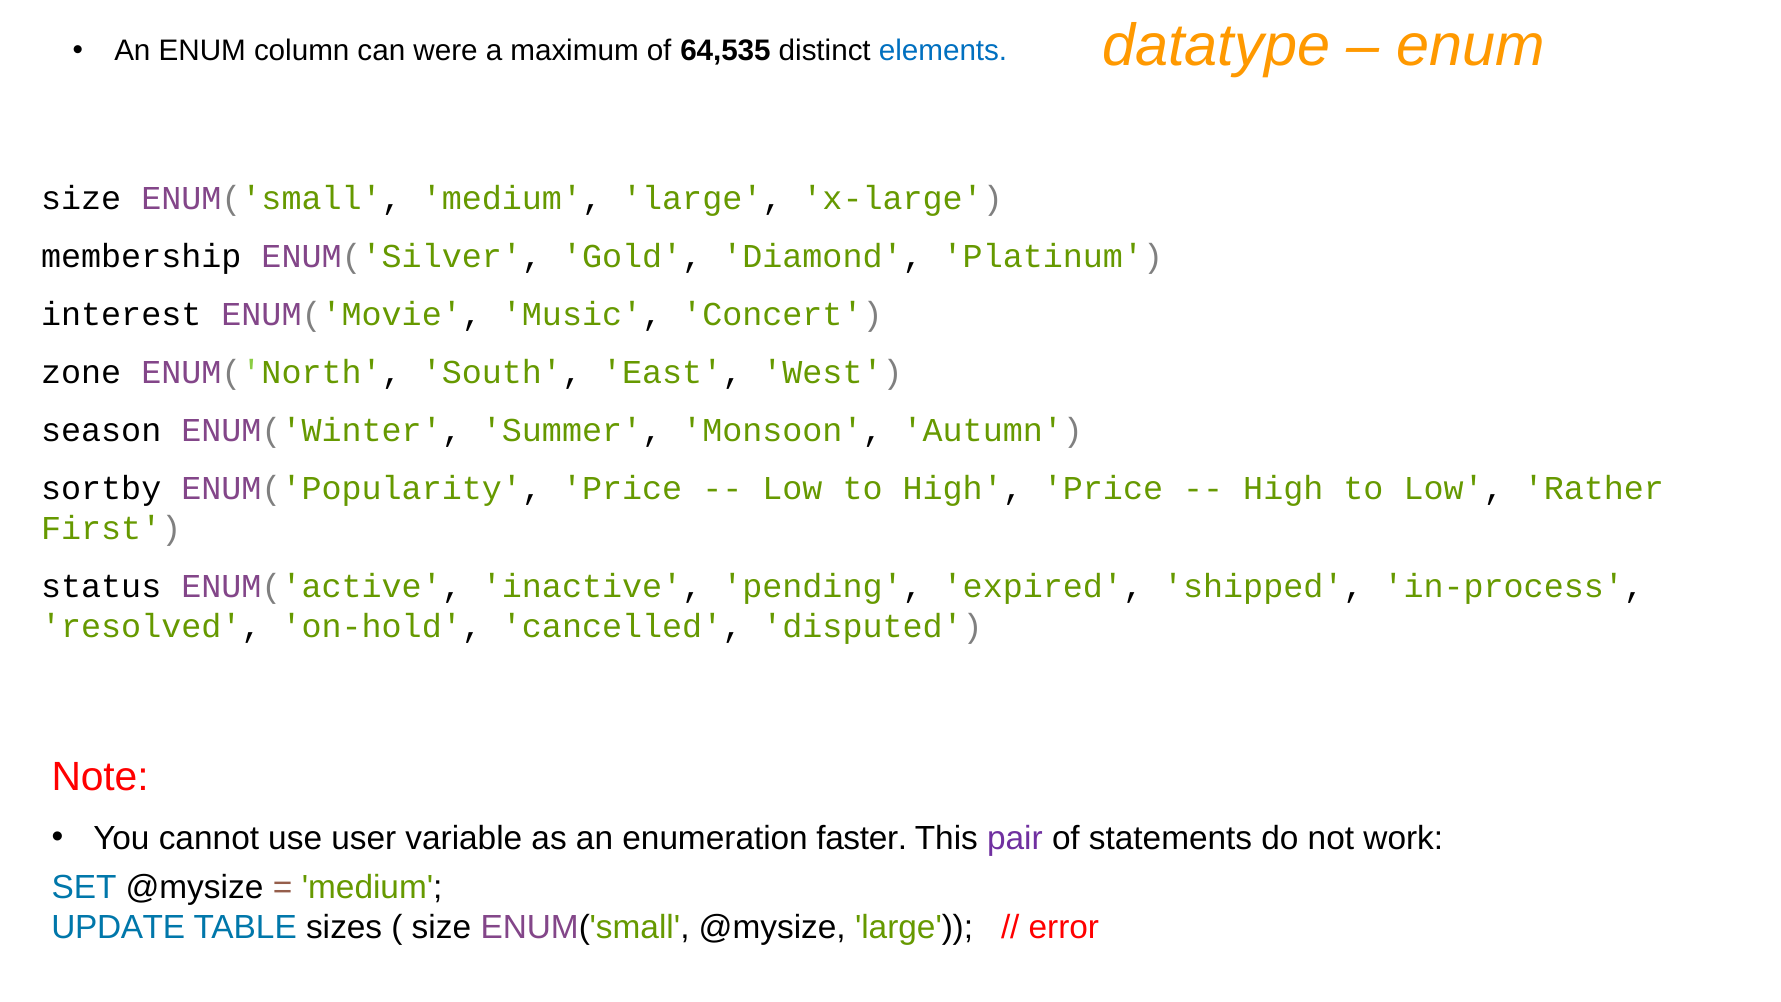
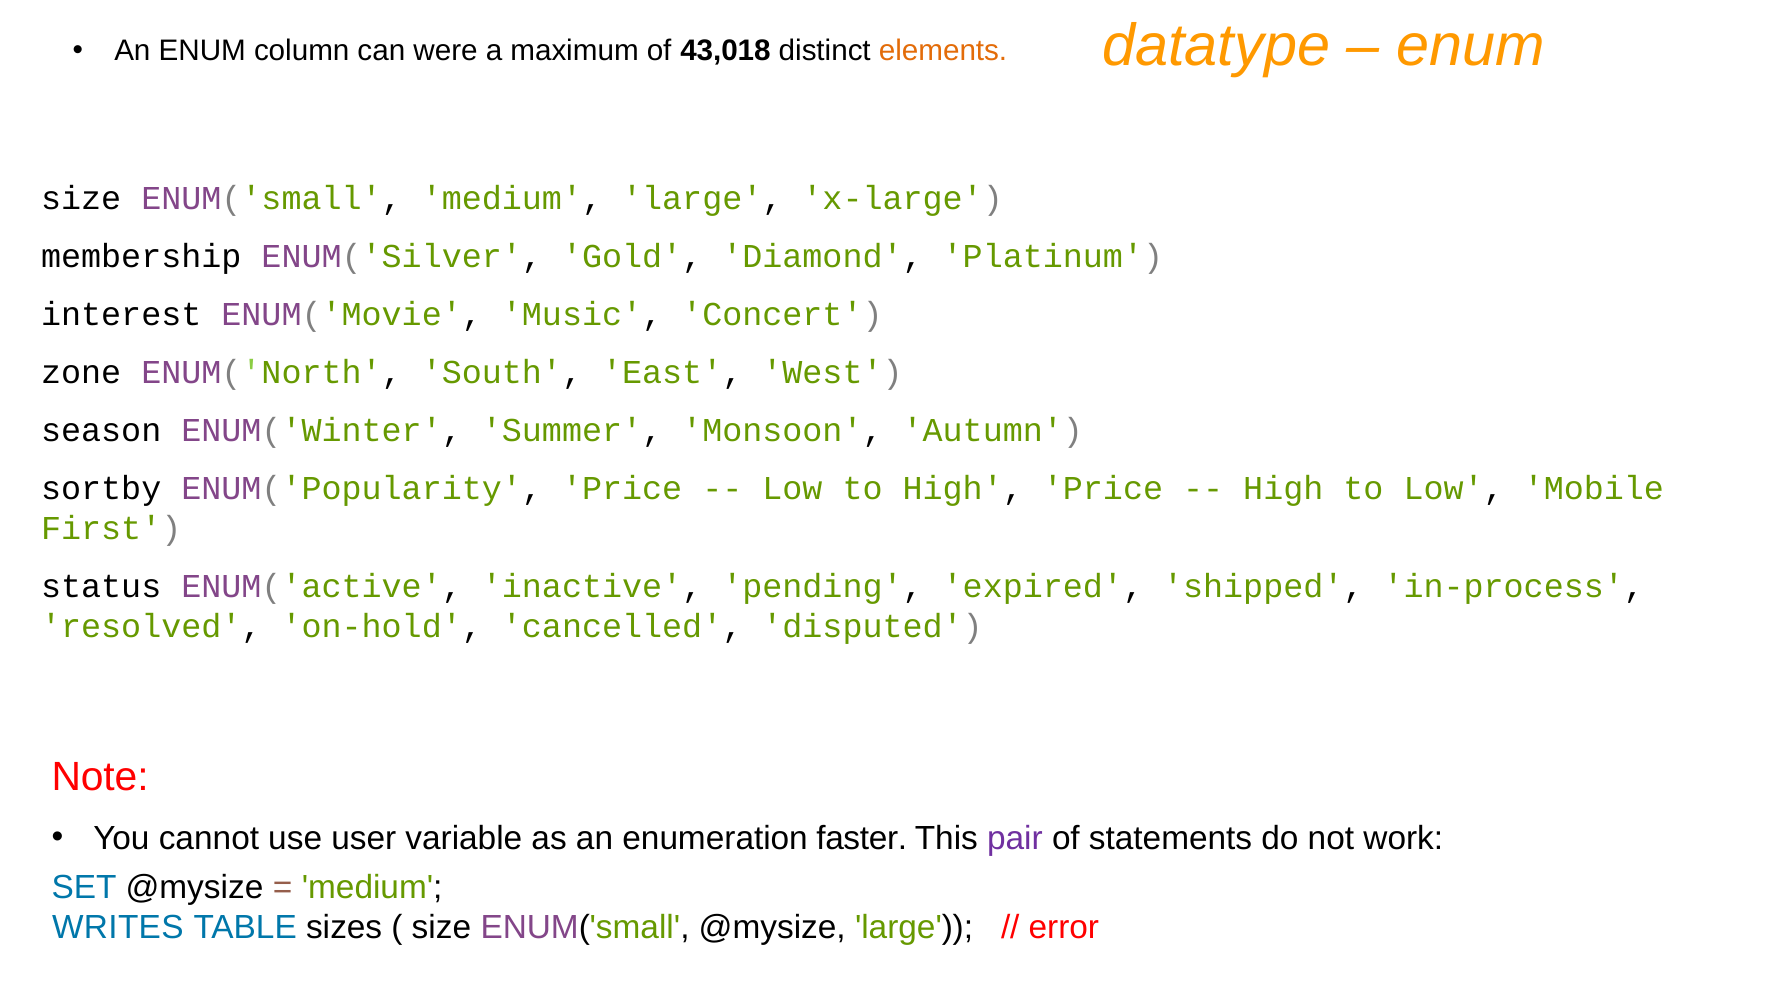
64,535: 64,535 -> 43,018 (725, 51)
elements colour: blue -> orange (943, 51)
Rather: Rather -> Mobile (1594, 488)
UPDATE: UPDATE -> WRITES (118, 928)
